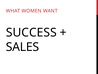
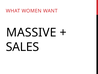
SUCCESS: SUCCESS -> MASSIVE (31, 32)
